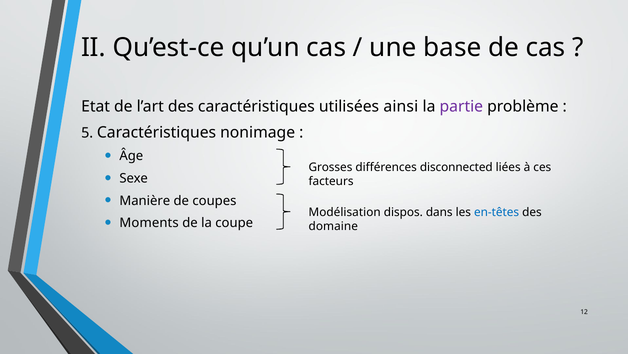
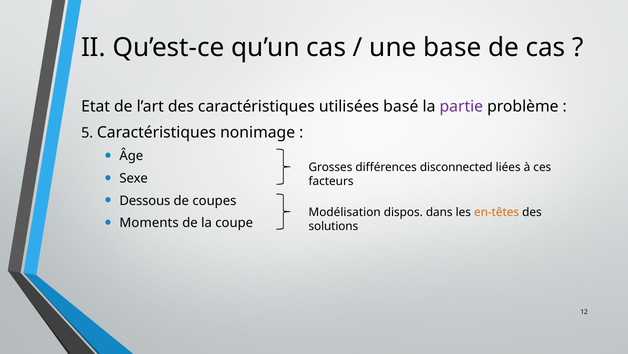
ainsi: ainsi -> basé (401, 106)
Manière: Manière -> Dessous (145, 200)
en-têtes colour: blue -> orange (497, 212)
domaine: domaine -> solutions (333, 226)
